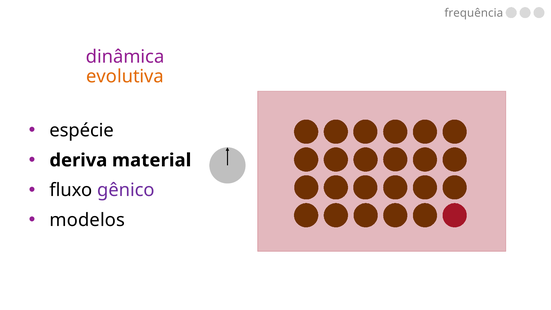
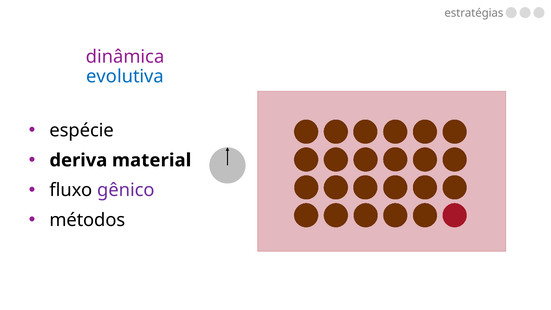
frequência: frequência -> estratégias (474, 13)
evolutiva colour: orange -> blue (125, 76)
modelos: modelos -> métodos (87, 220)
